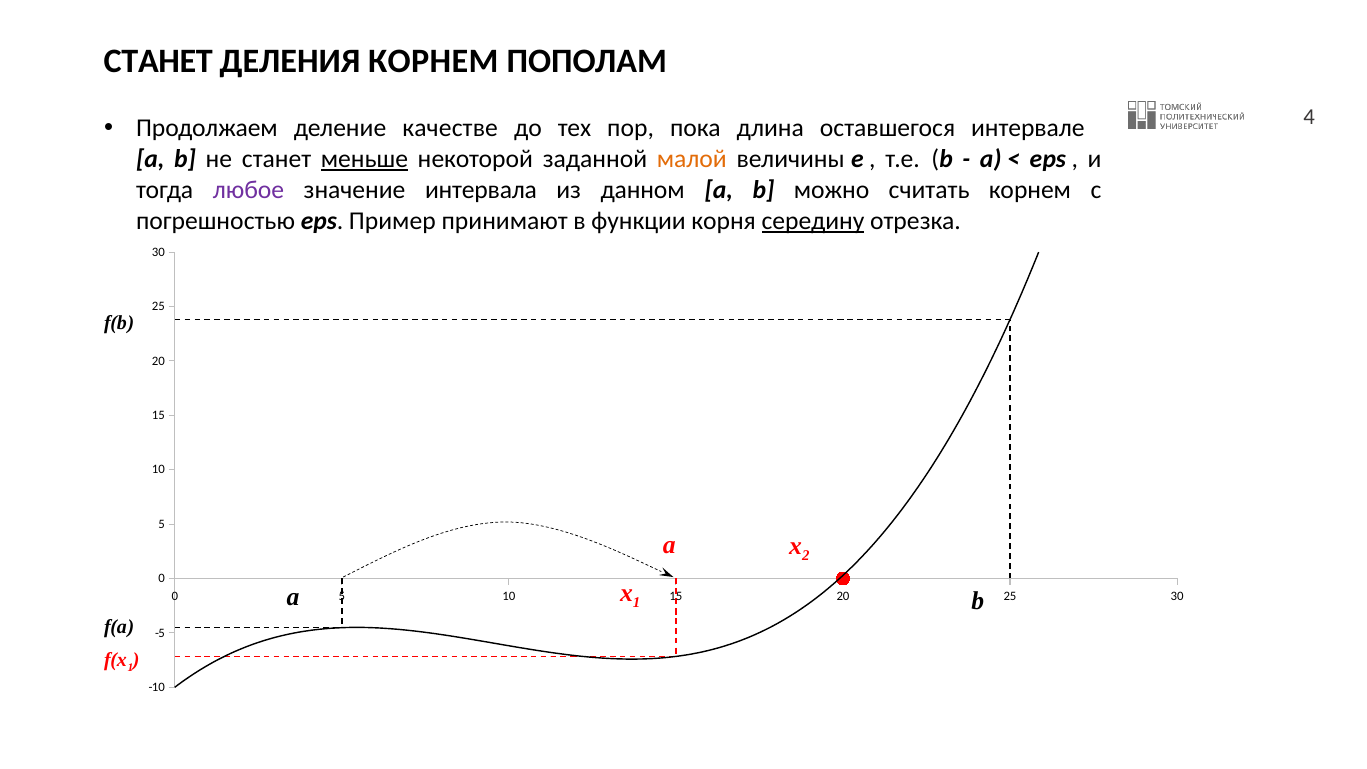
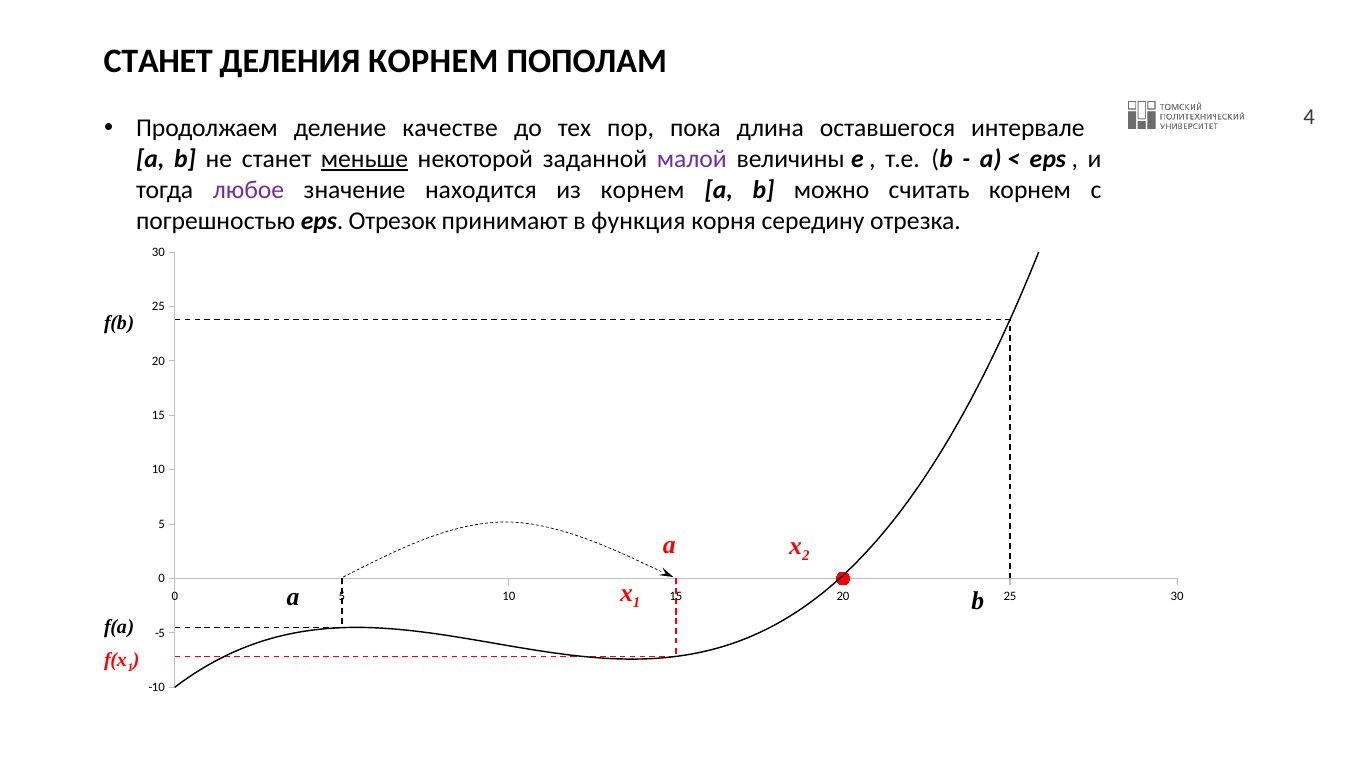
малой colour: orange -> purple (692, 159)
интервала: интервала -> находится (481, 190)
из данном: данном -> корнем (642, 190)
Пример: Пример -> Отрезок (393, 221)
функции: функции -> функция (638, 221)
середину underline: present -> none (813, 221)
